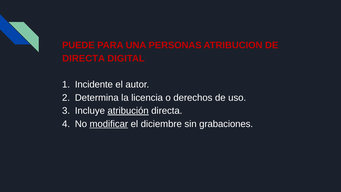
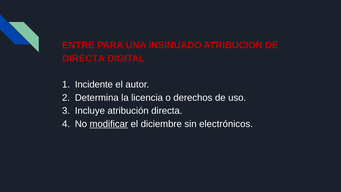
PUEDE: PUEDE -> ENTRE (78, 45)
PERSONAS: PERSONAS -> INSINUADO (175, 45)
atribución underline: present -> none (128, 111)
grabaciones: grabaciones -> electrónicos (226, 124)
